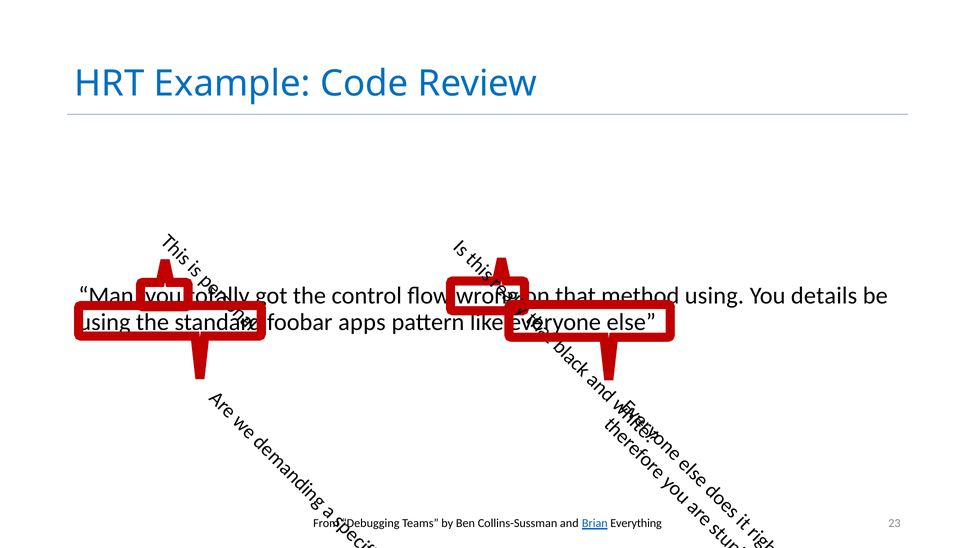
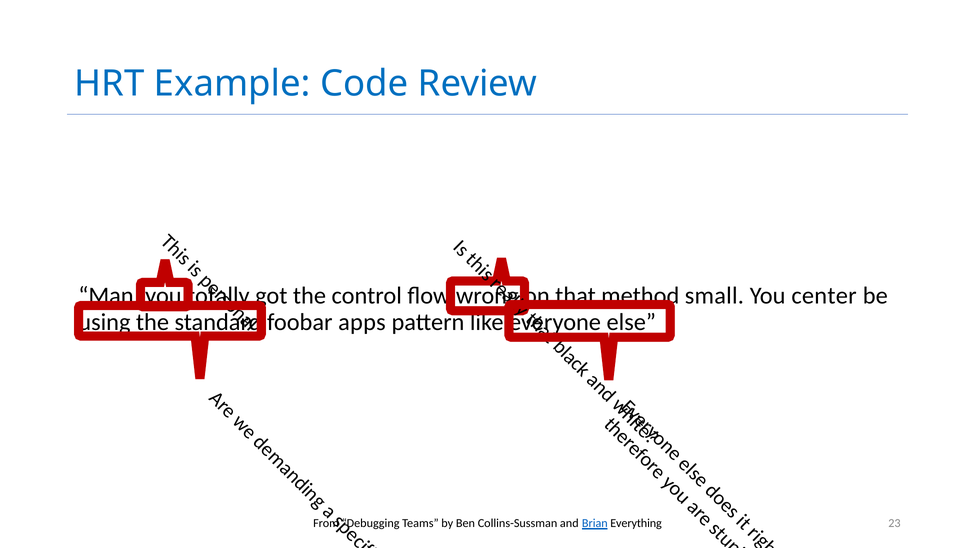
using: using -> small (714, 296)
details: details -> center (824, 296)
